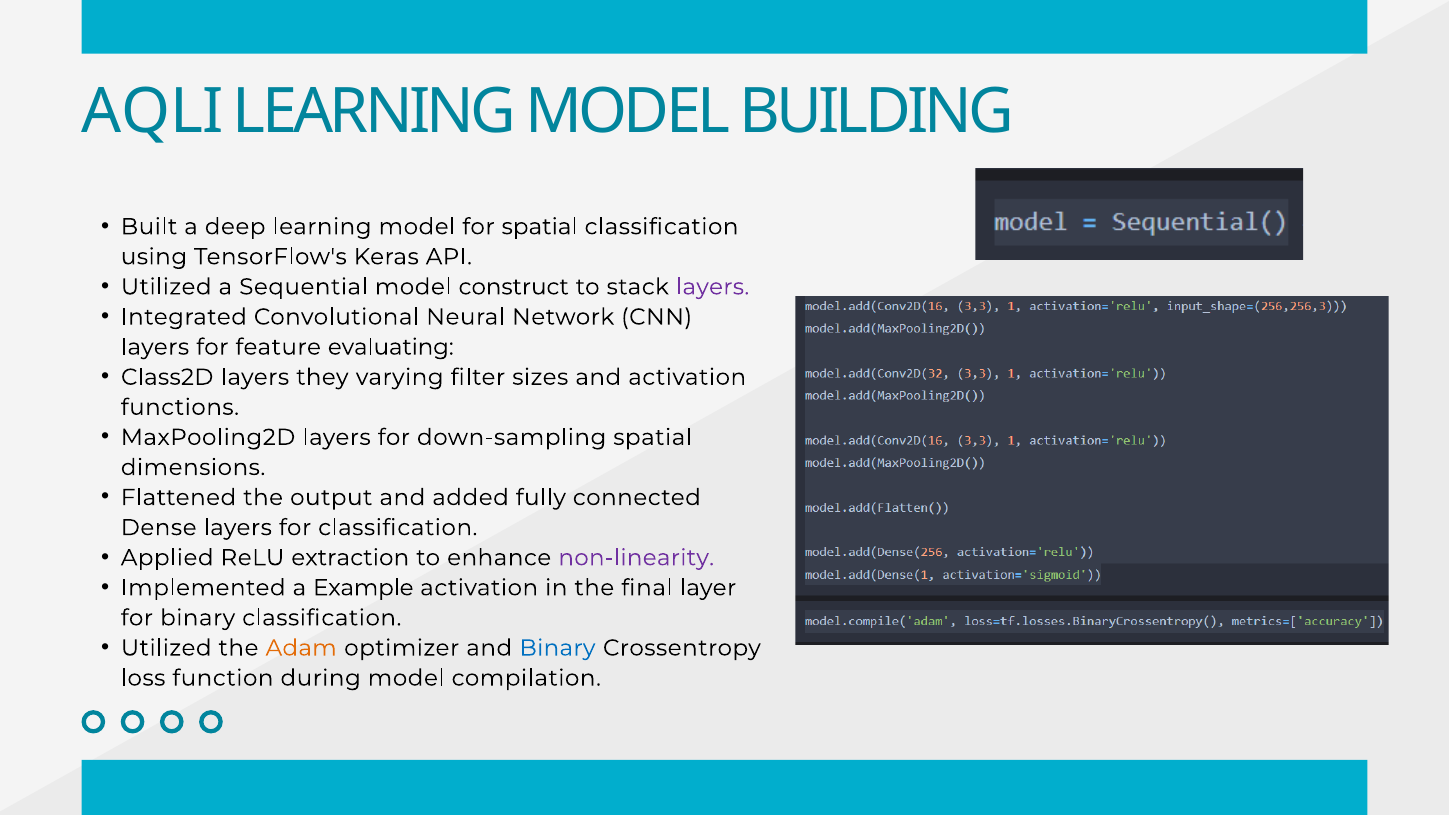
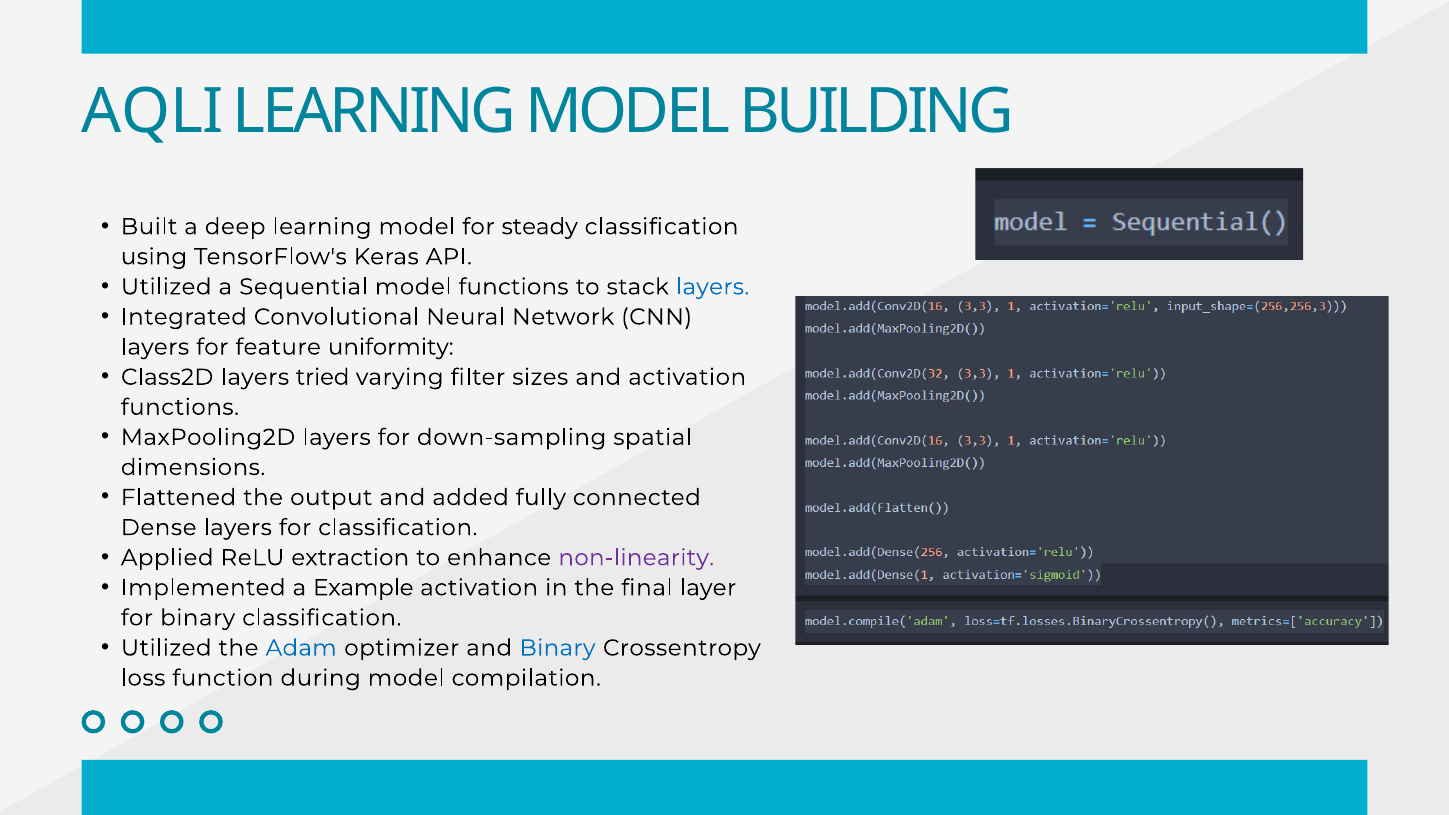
for spatial: spatial -> steady (540, 227)
model construct: construct -> functions (514, 287)
layers colour: purple -> blue (713, 287)
evaluating: evaluating -> uniformity (391, 347)
they: they -> tried (323, 377)
Adam colour: orange -> blue (301, 648)
